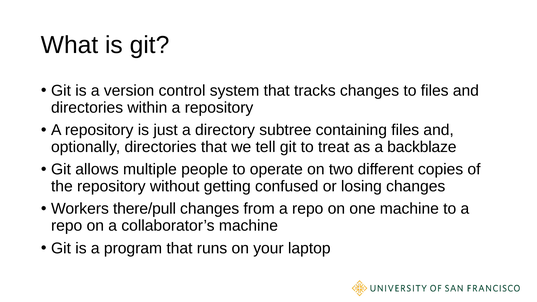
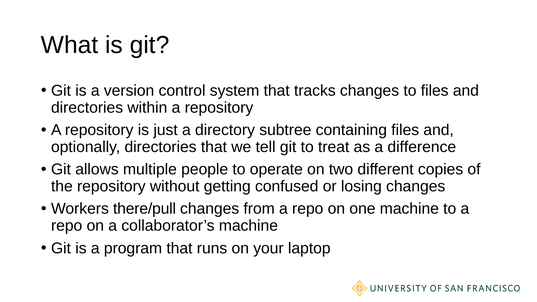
backblaze: backblaze -> difference (422, 147)
